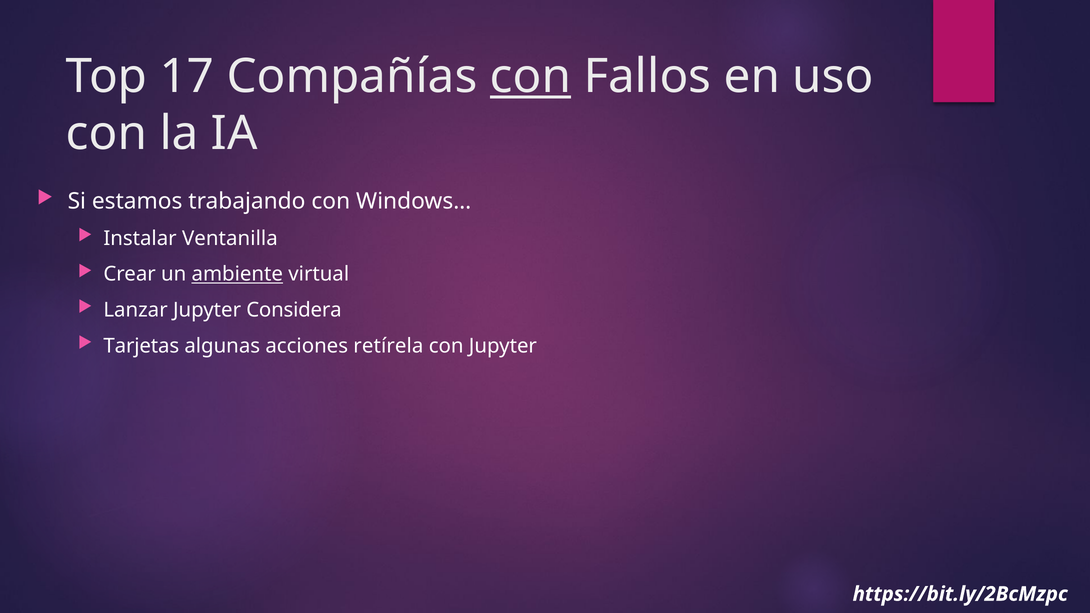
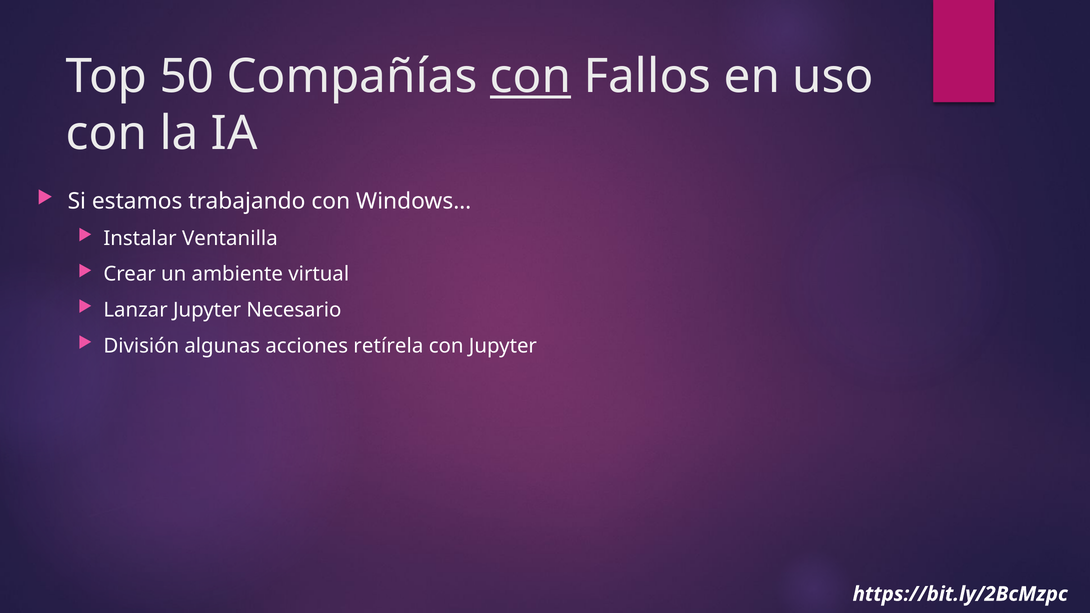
17: 17 -> 50 (187, 77)
ambiente underline: present -> none (237, 274)
Considera: Considera -> Necesario (294, 310)
Tarjetas: Tarjetas -> División (141, 346)
